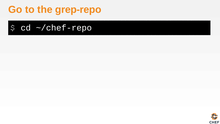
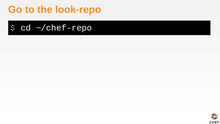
grep-repo: grep-repo -> look-repo (78, 10)
